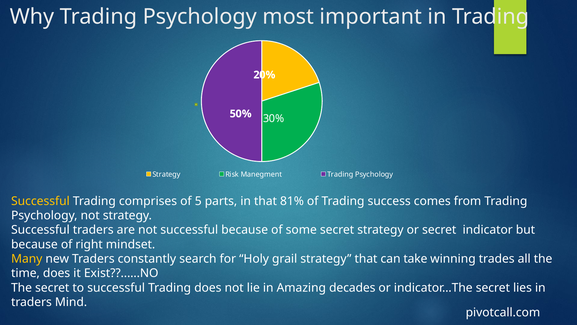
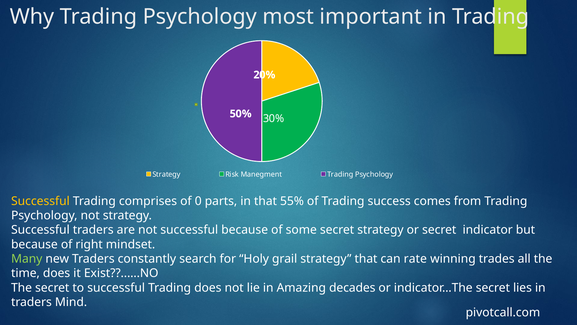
5: 5 -> 0 (198, 201)
81%: 81% -> 55% (292, 201)
Many colour: yellow -> light green (27, 258)
take: take -> rate (415, 258)
